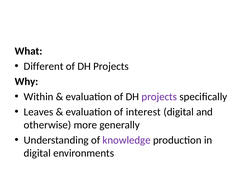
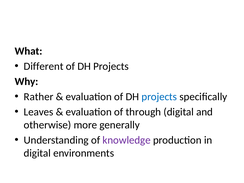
Within: Within -> Rather (39, 97)
projects colour: purple -> blue (159, 97)
interest: interest -> through (143, 112)
